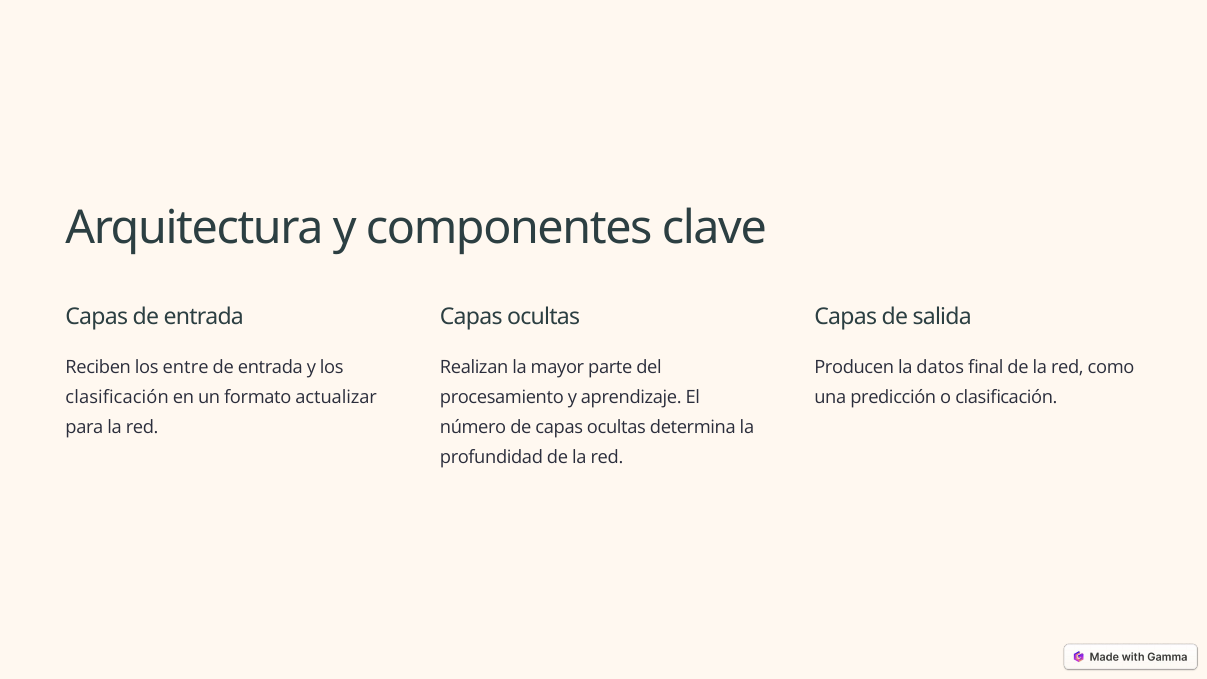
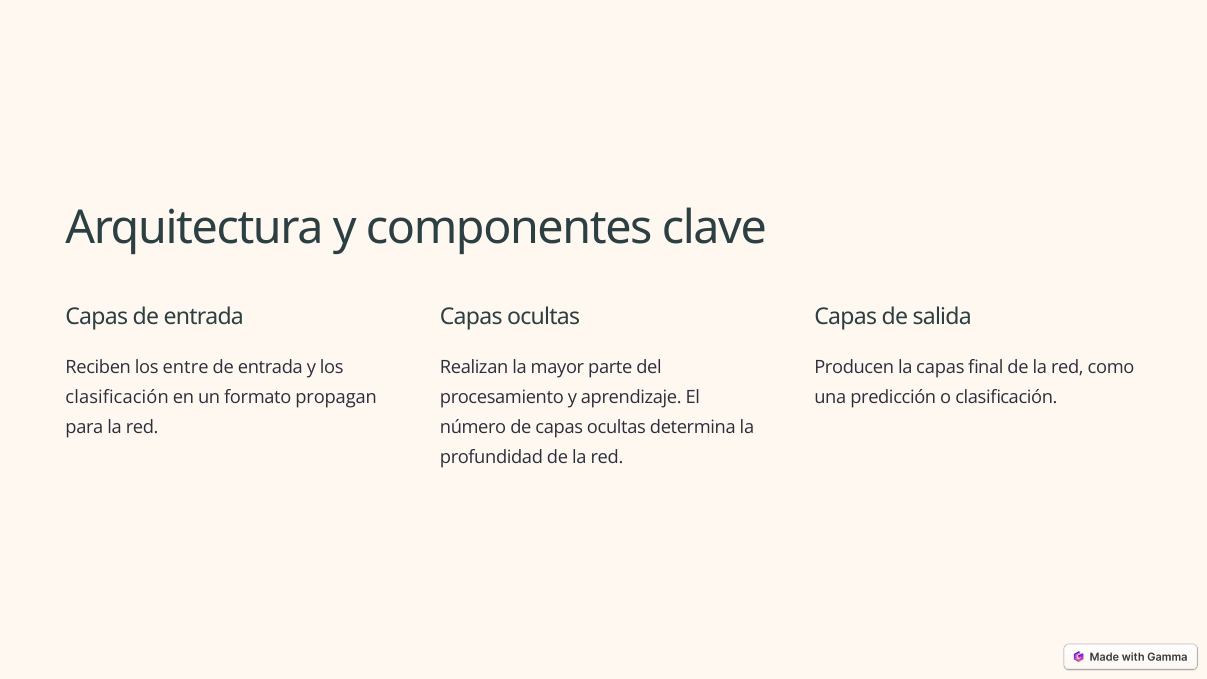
la datos: datos -> capas (940, 368)
actualizar: actualizar -> propagan (336, 398)
